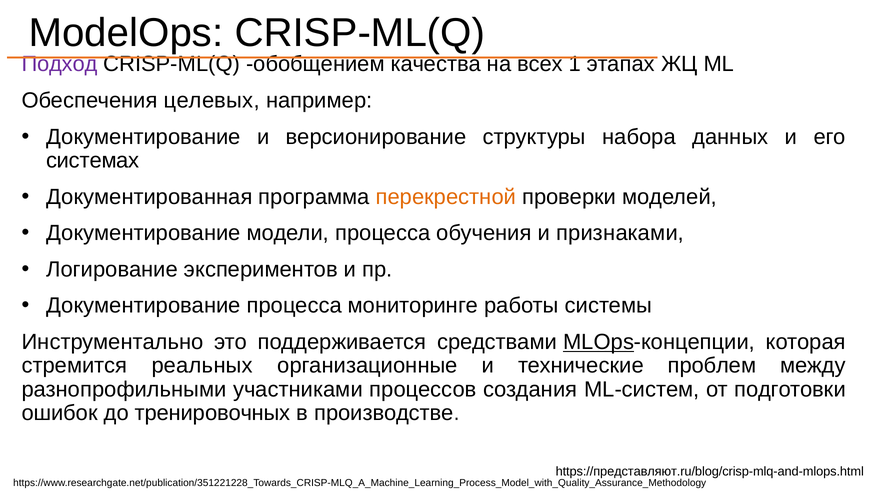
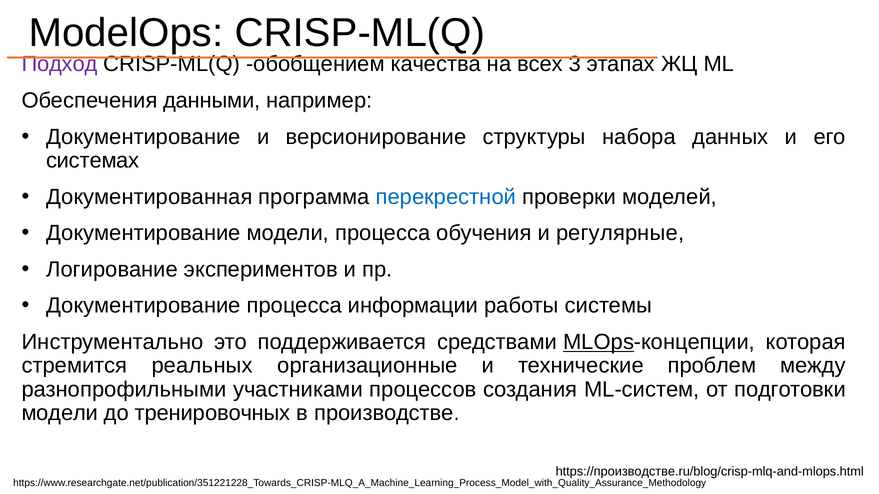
1: 1 -> 3 (575, 64)
целевых: целевых -> данными (212, 101)
перекрестной colour: orange -> blue (446, 197)
признаками: признаками -> регулярные (620, 233)
мониторинге: мониторинге -> информации (413, 306)
ошибок: ошибок -> модели (60, 413)
https://представляют.ru/blog/crisp-mlq-and-mlops.html: https://представляют.ru/blog/crisp-mlq-and-mlops.html -> https://производстве.ru/blog/crisp-mlq-and-mlops.html (710, 472)
